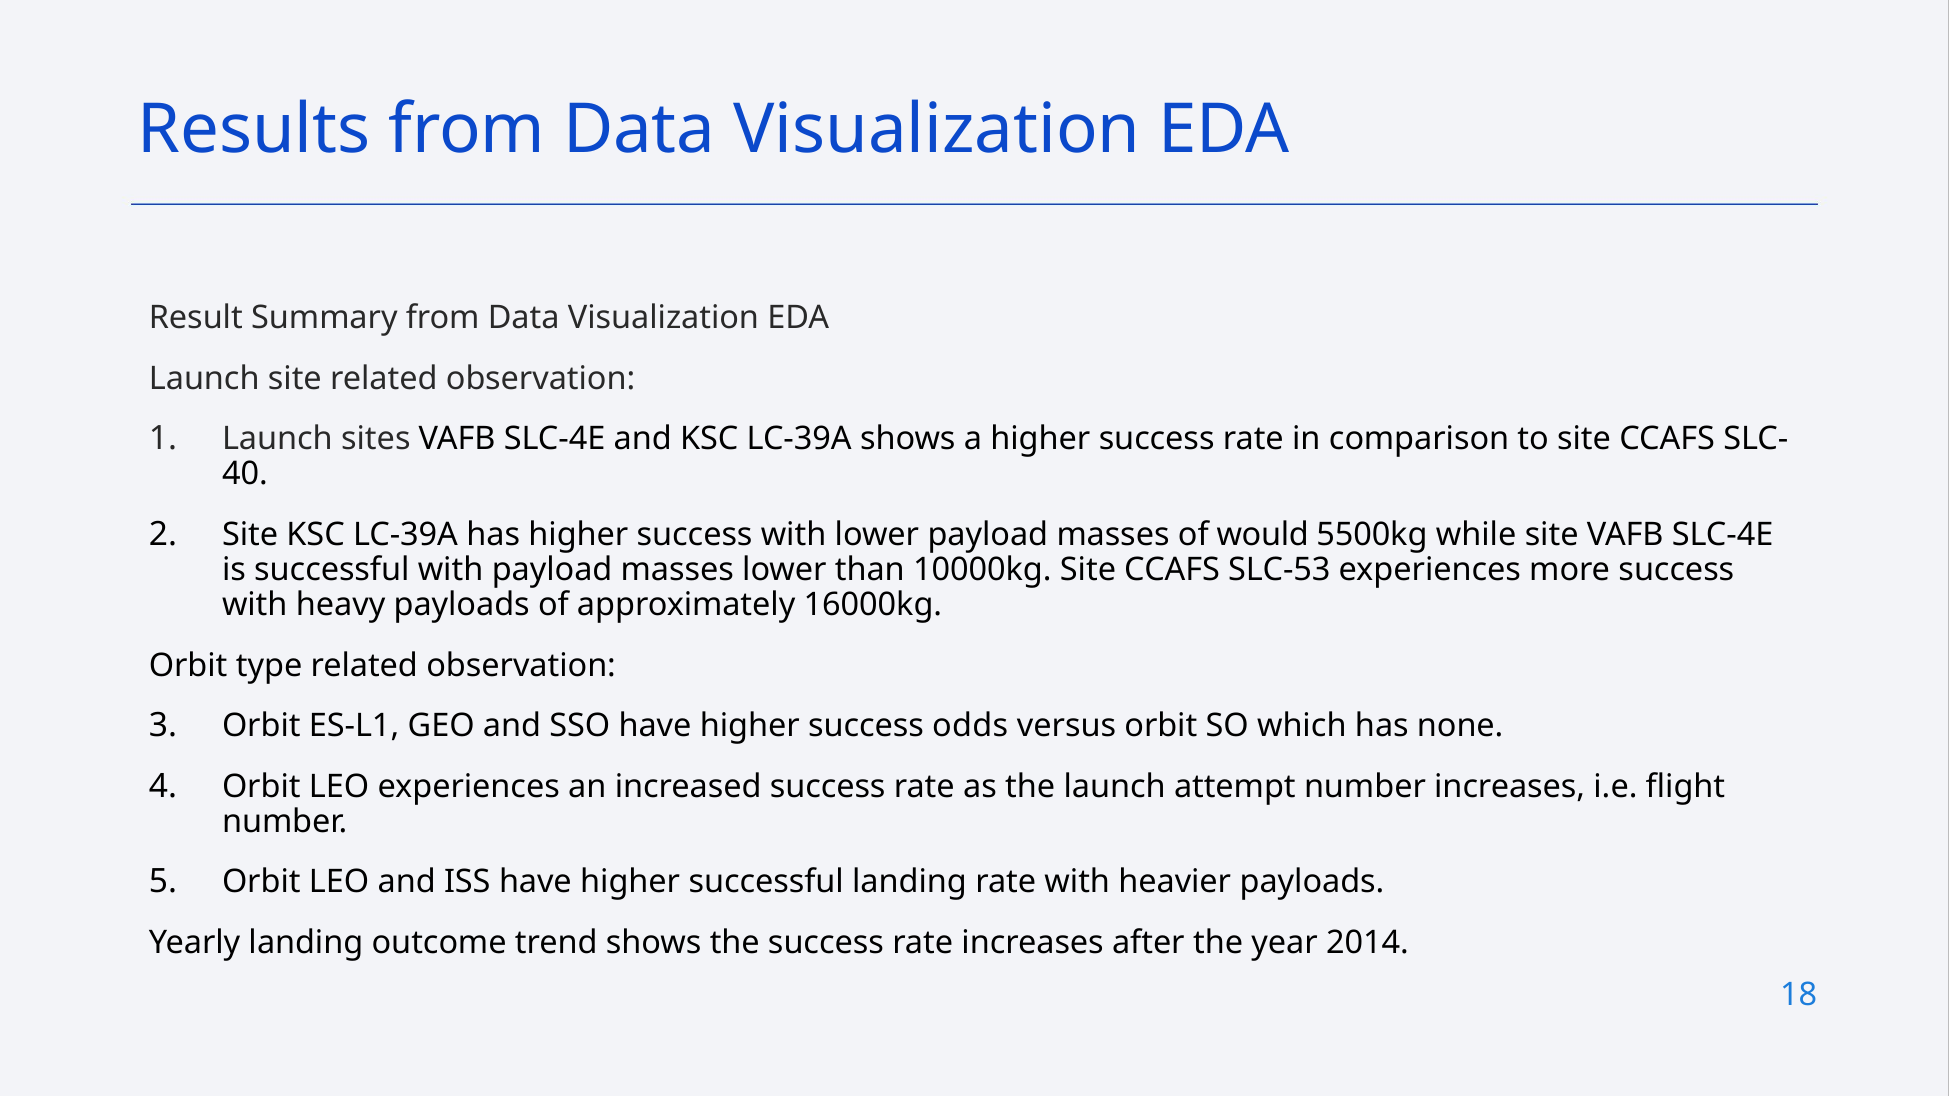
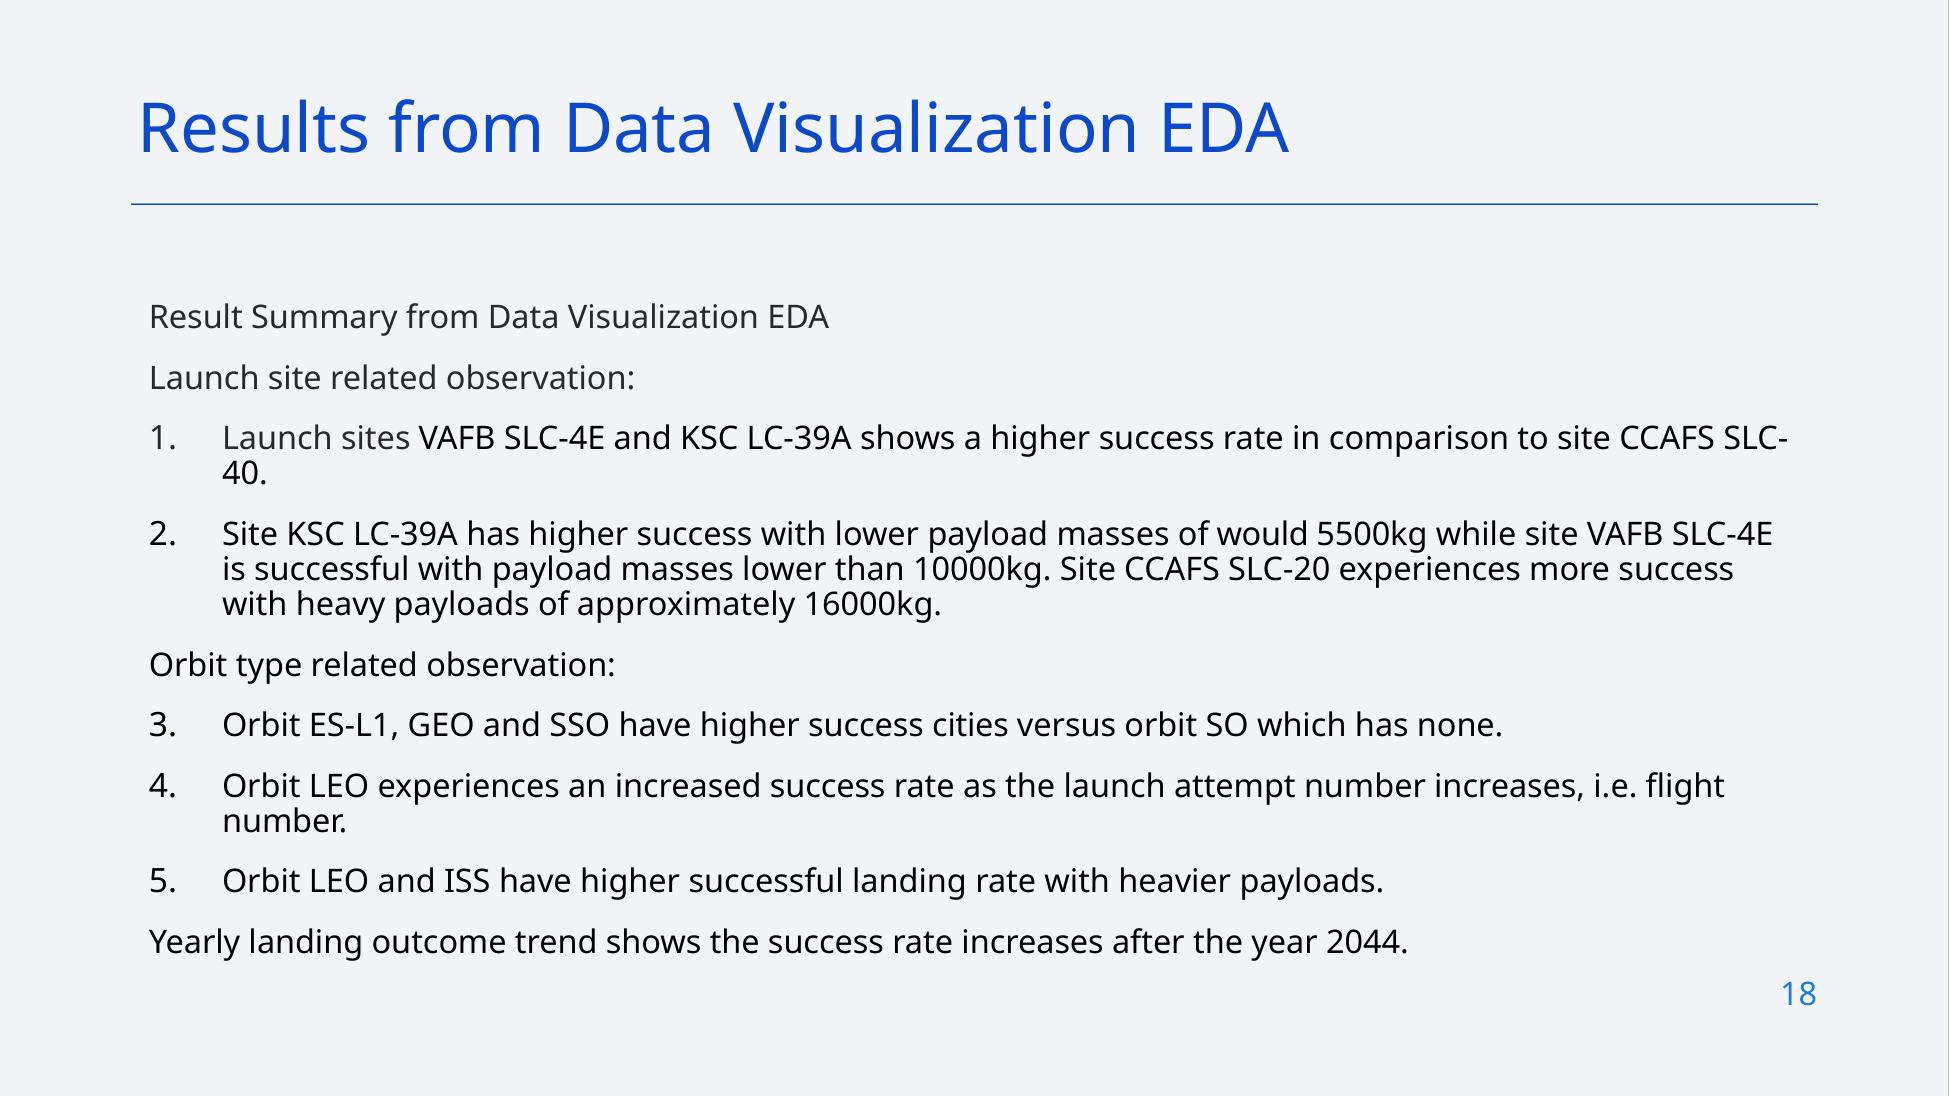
SLC-53: SLC-53 -> SLC-20 (1279, 570)
odds: odds -> cities (971, 726)
2014: 2014 -> 2044 (1367, 943)
